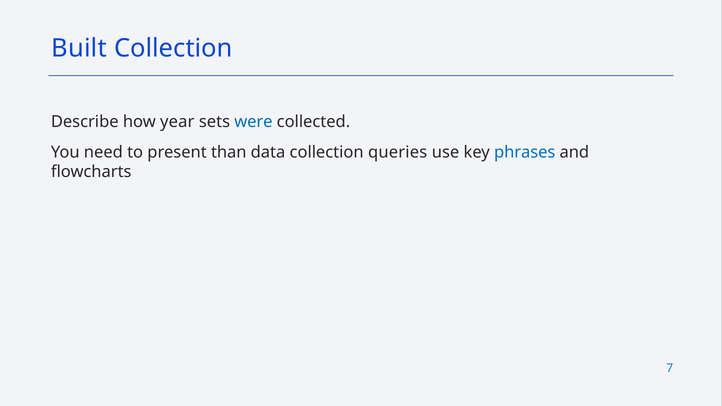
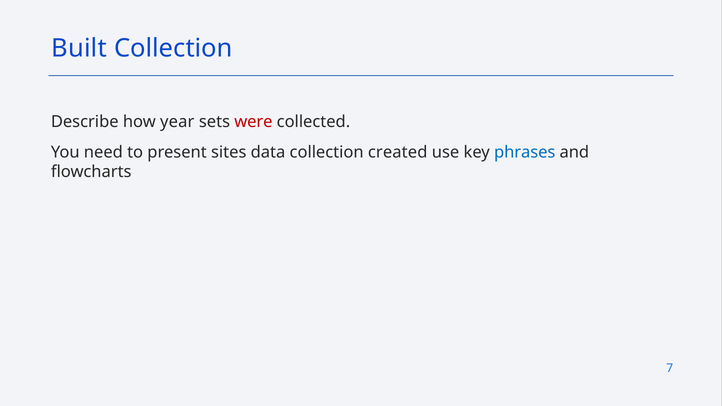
were colour: blue -> red (253, 122)
than: than -> sites (229, 152)
queries: queries -> created (398, 152)
